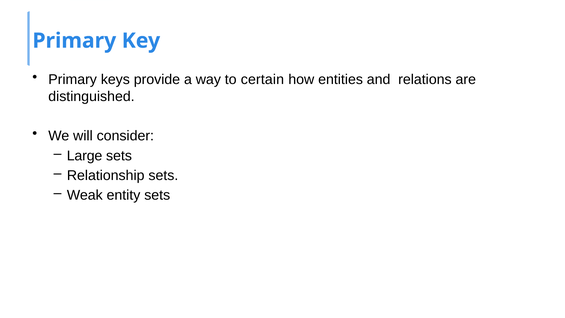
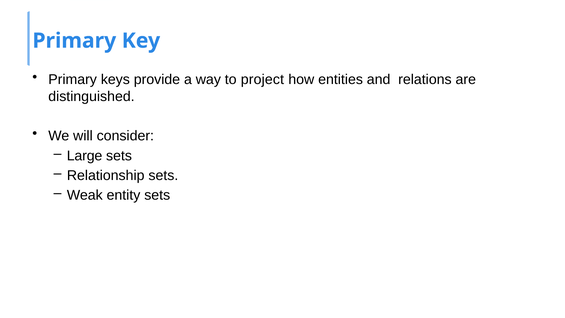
certain: certain -> project (262, 79)
